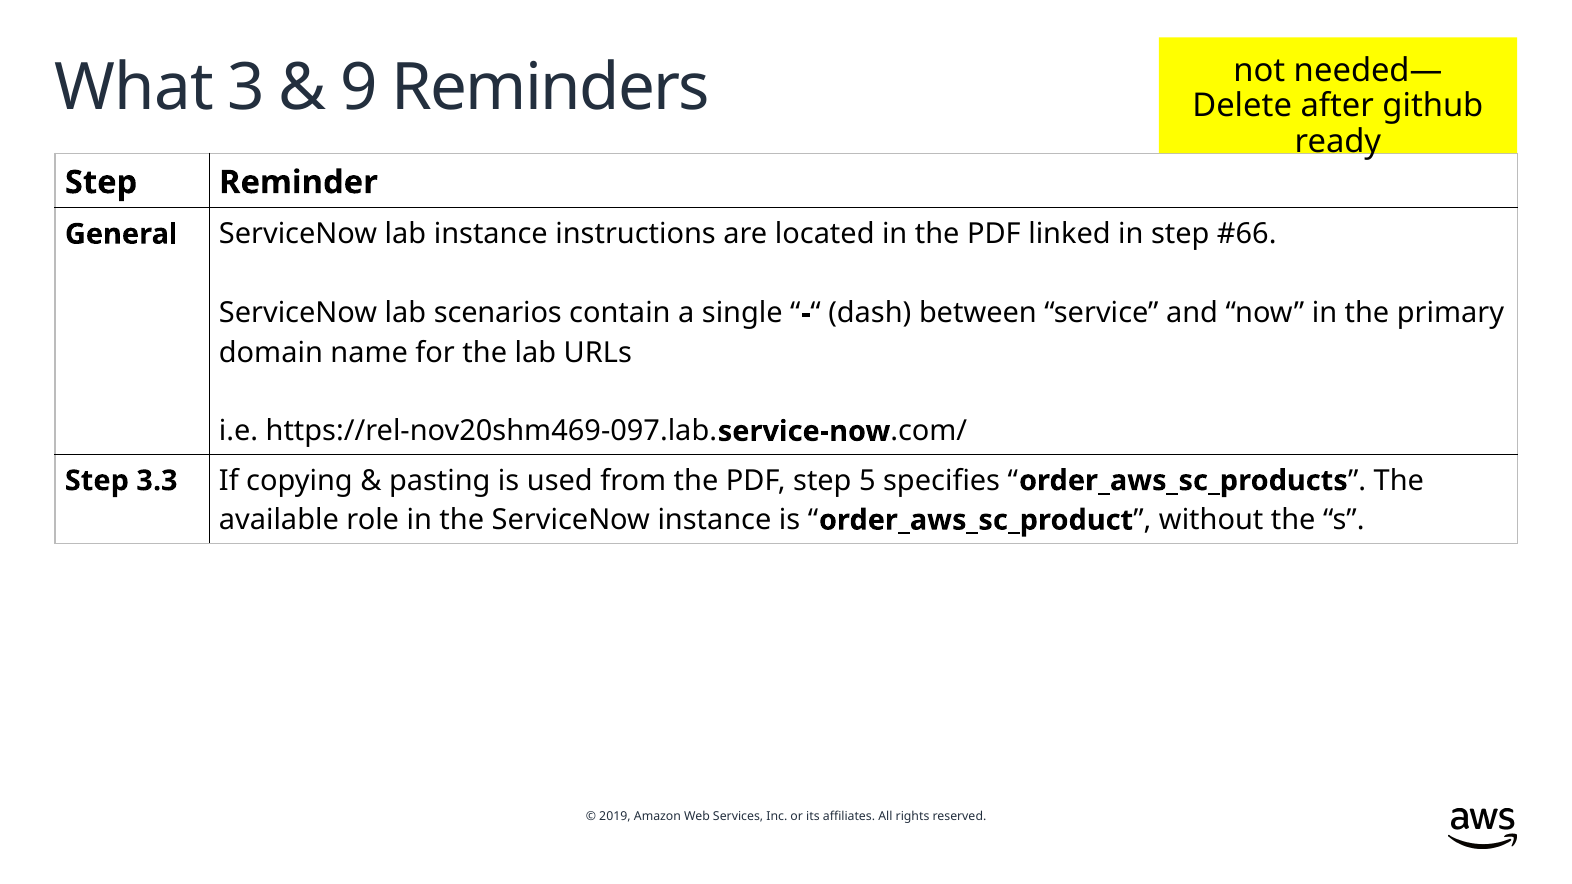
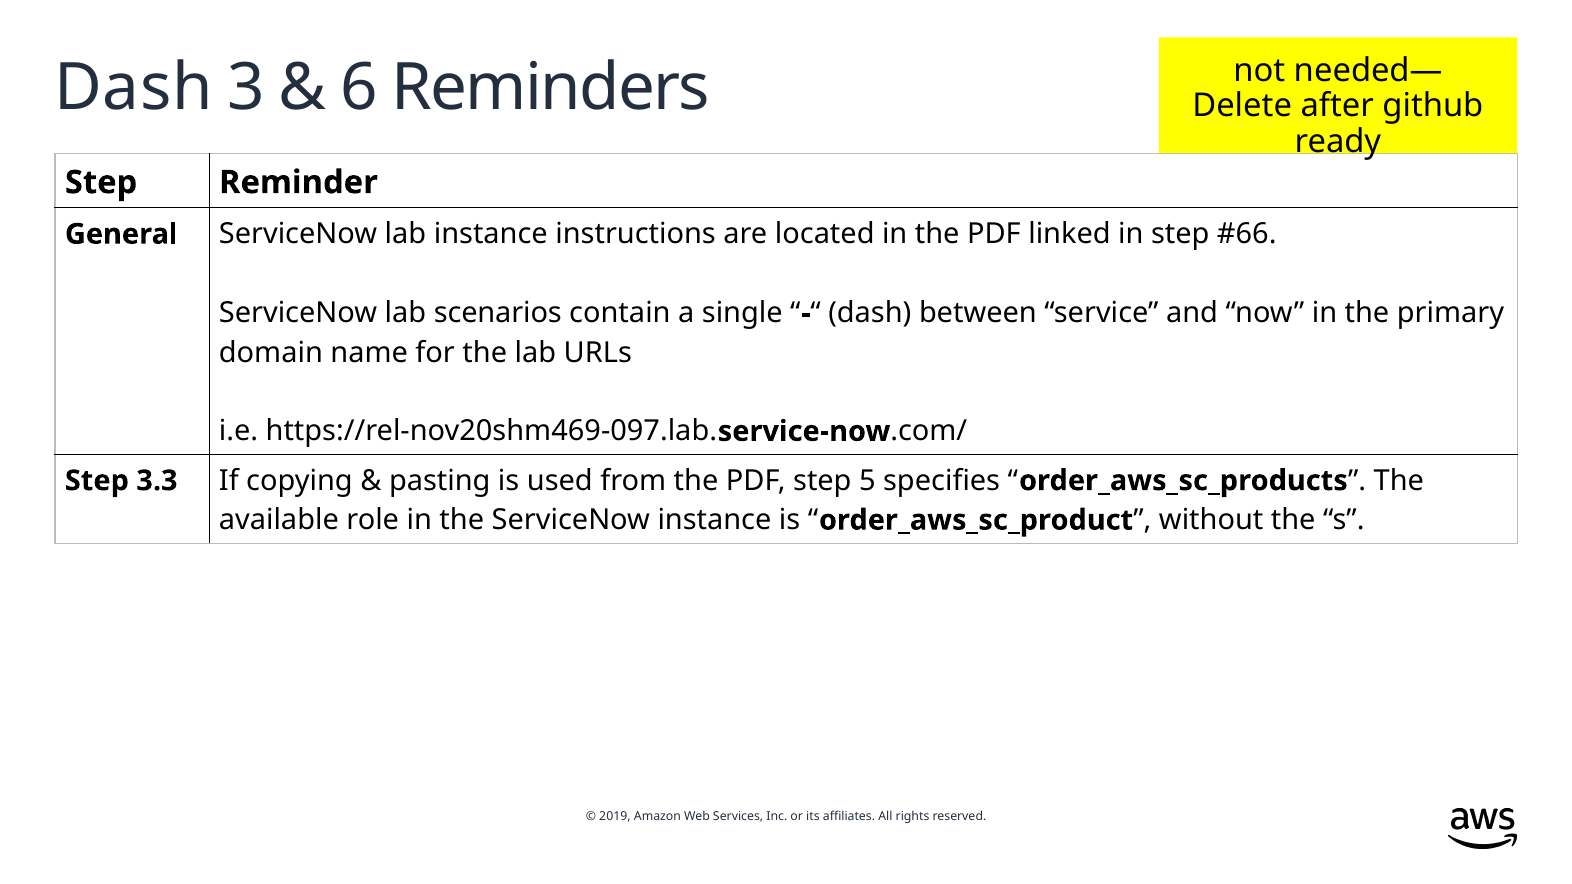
What: What -> Dash (134, 88)
9: 9 -> 6 (359, 88)
